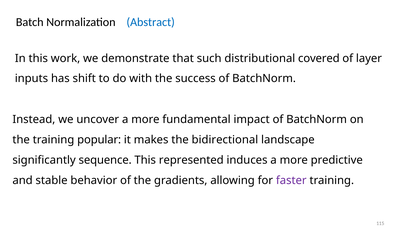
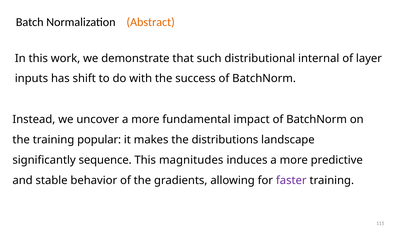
Abstract colour: blue -> orange (151, 22)
covered: covered -> internal (319, 58)
bidirectional: bidirectional -> distributions (225, 140)
represented: represented -> magnitudes (191, 160)
